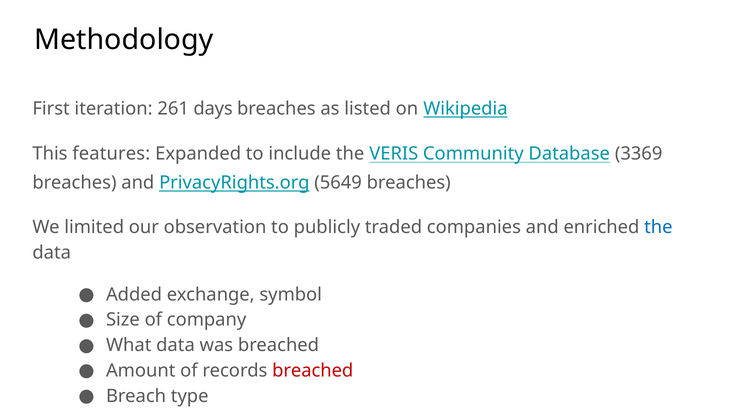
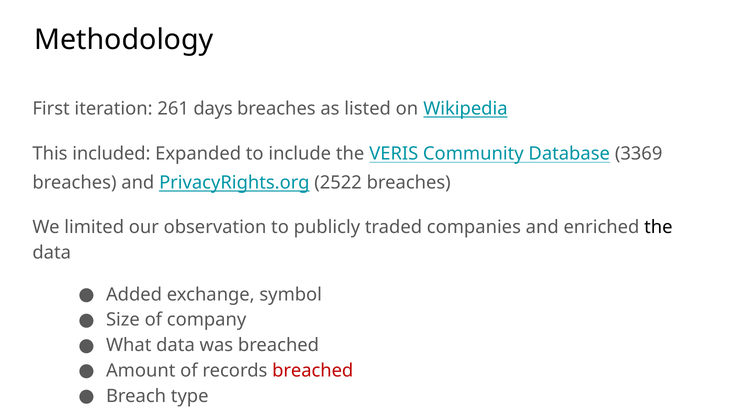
features: features -> included (111, 154)
5649: 5649 -> 2522 (338, 183)
the colour: blue -> black (658, 227)
